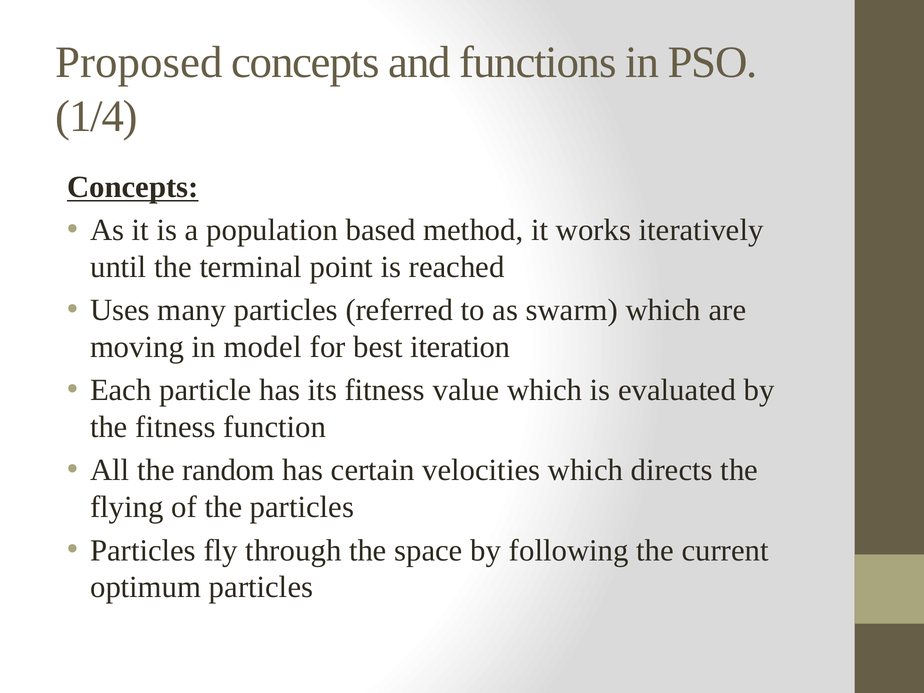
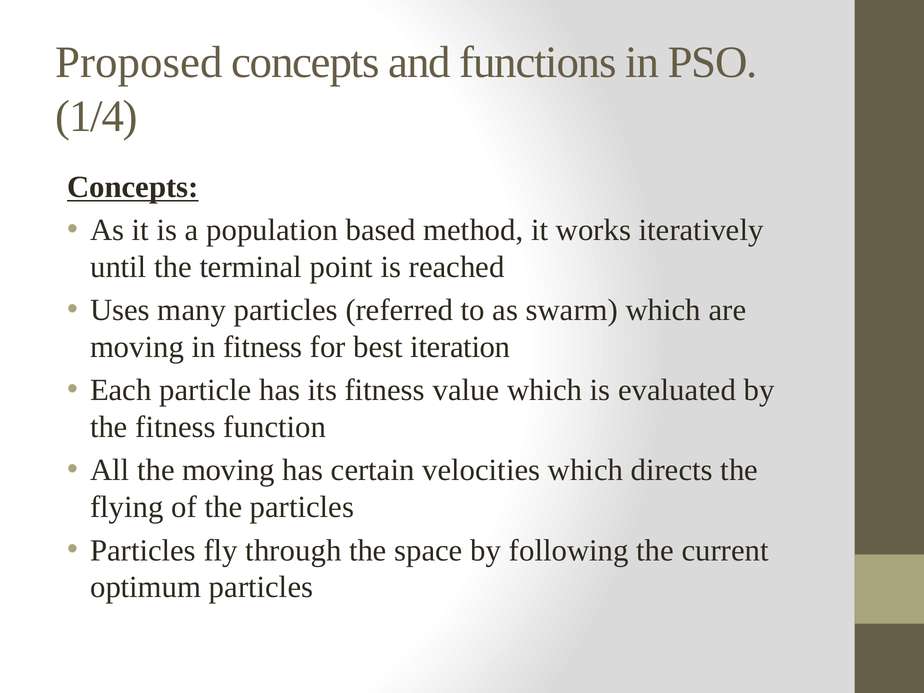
in model: model -> fitness (263, 347)
the random: random -> moving (229, 470)
